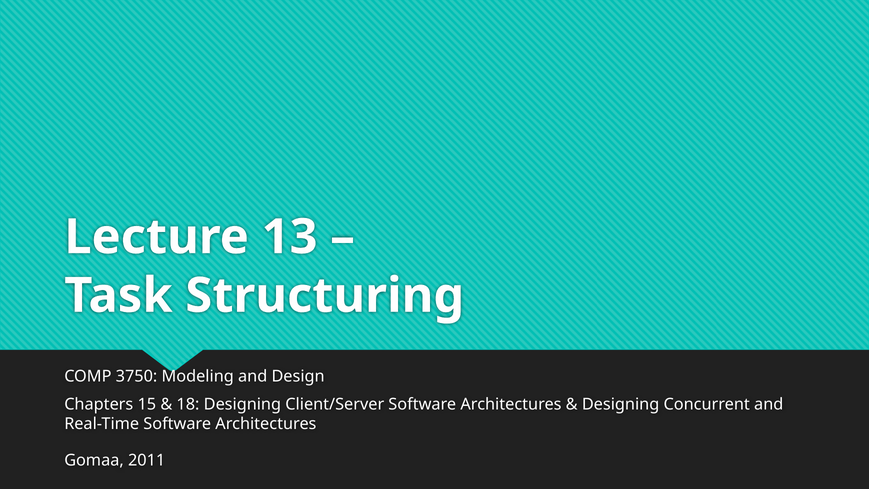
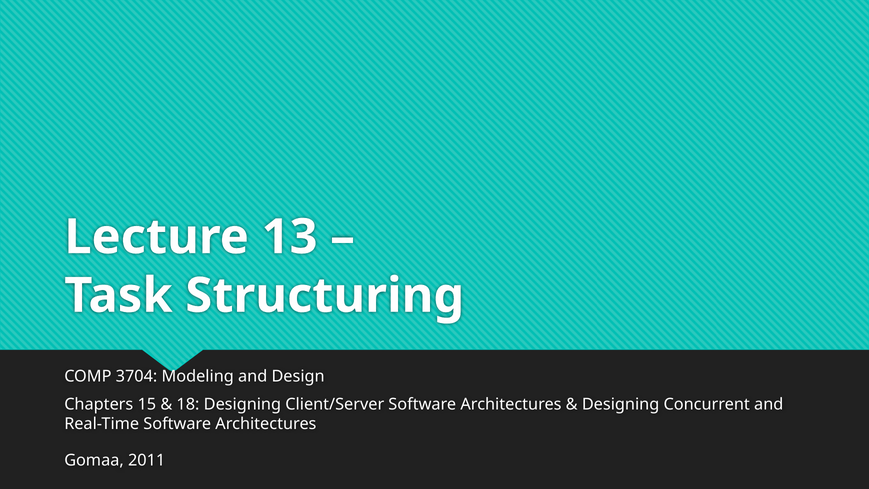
3750: 3750 -> 3704 (137, 376)
